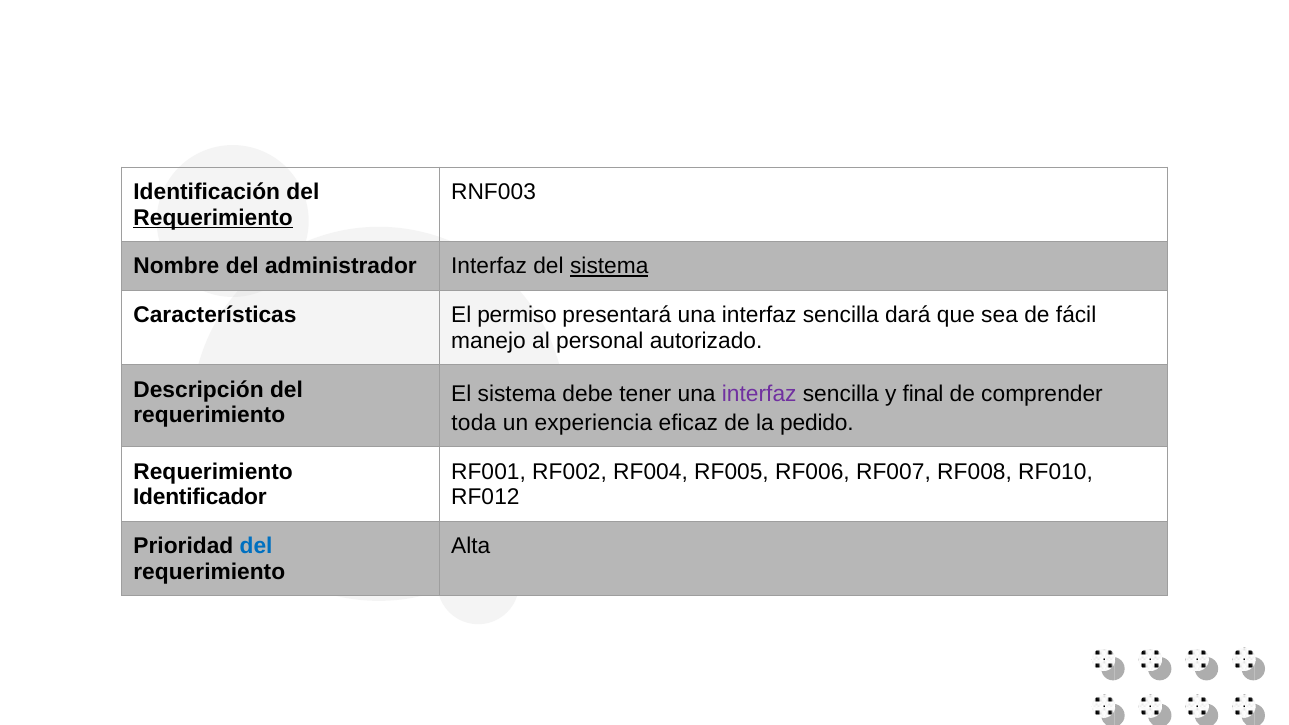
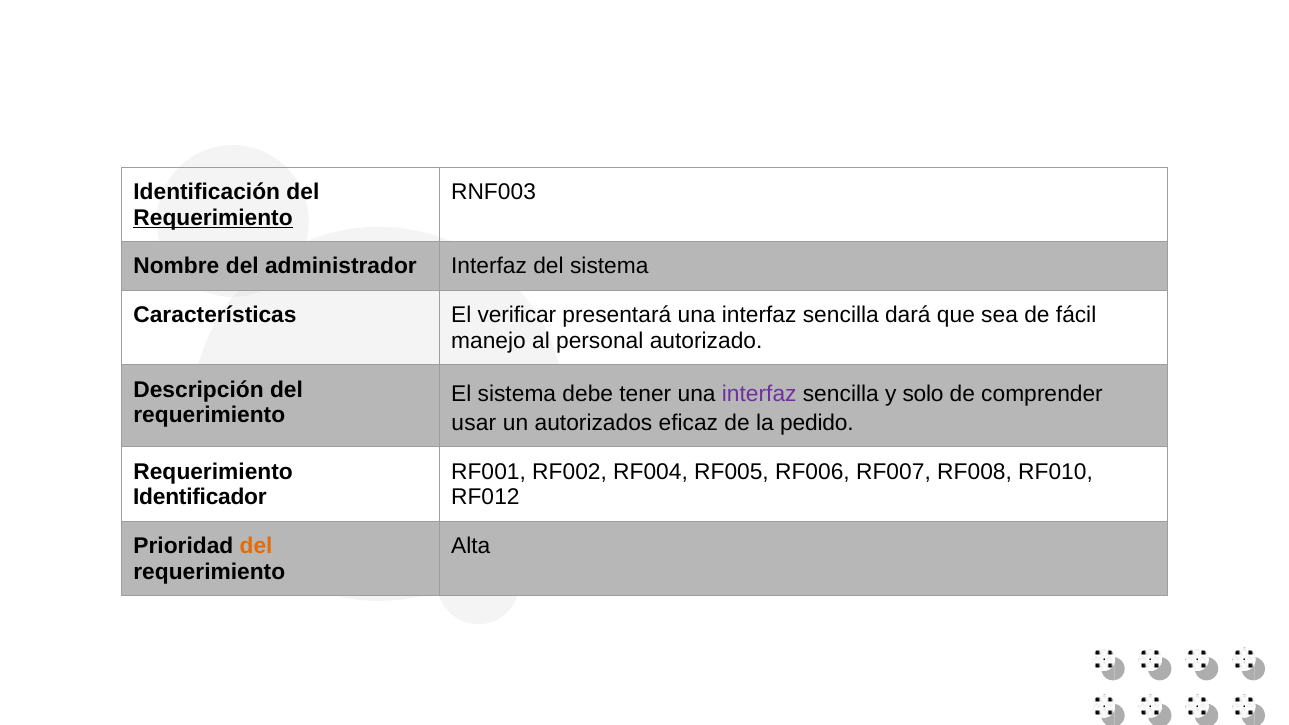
sistema underline: present -> none (609, 266)
permiso: permiso -> verificar (517, 315)
final: final -> solo (923, 394)
toda: toda -> usar (474, 423)
experiencia: experiencia -> autorizados (594, 423)
del colour: blue -> orange (256, 546)
